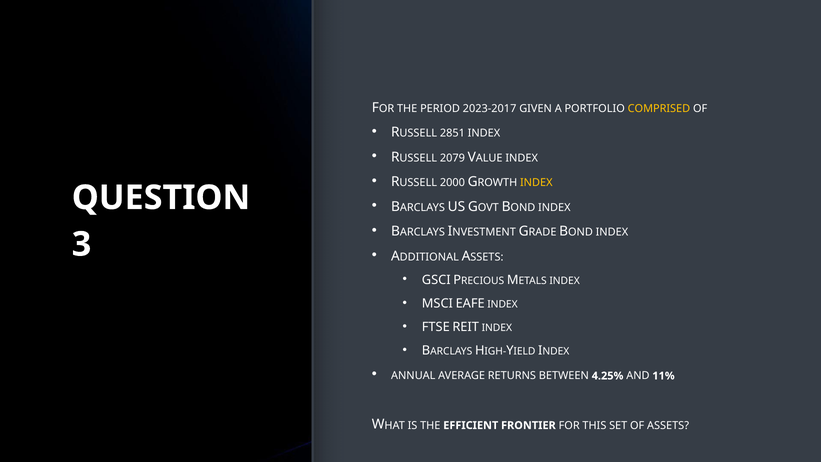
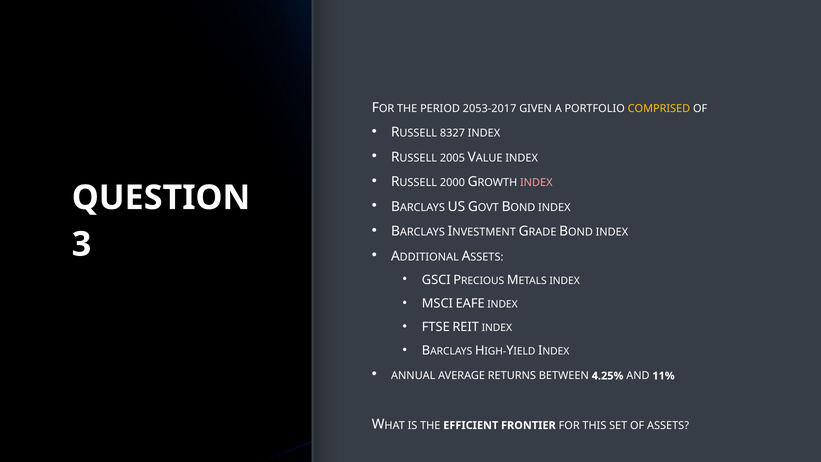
2023-2017: 2023-2017 -> 2053-2017 (490, 108)
2851: 2851 -> 8327 (452, 133)
2079: 2079 -> 2005 (452, 158)
INDEX colour: yellow -> pink (536, 183)
